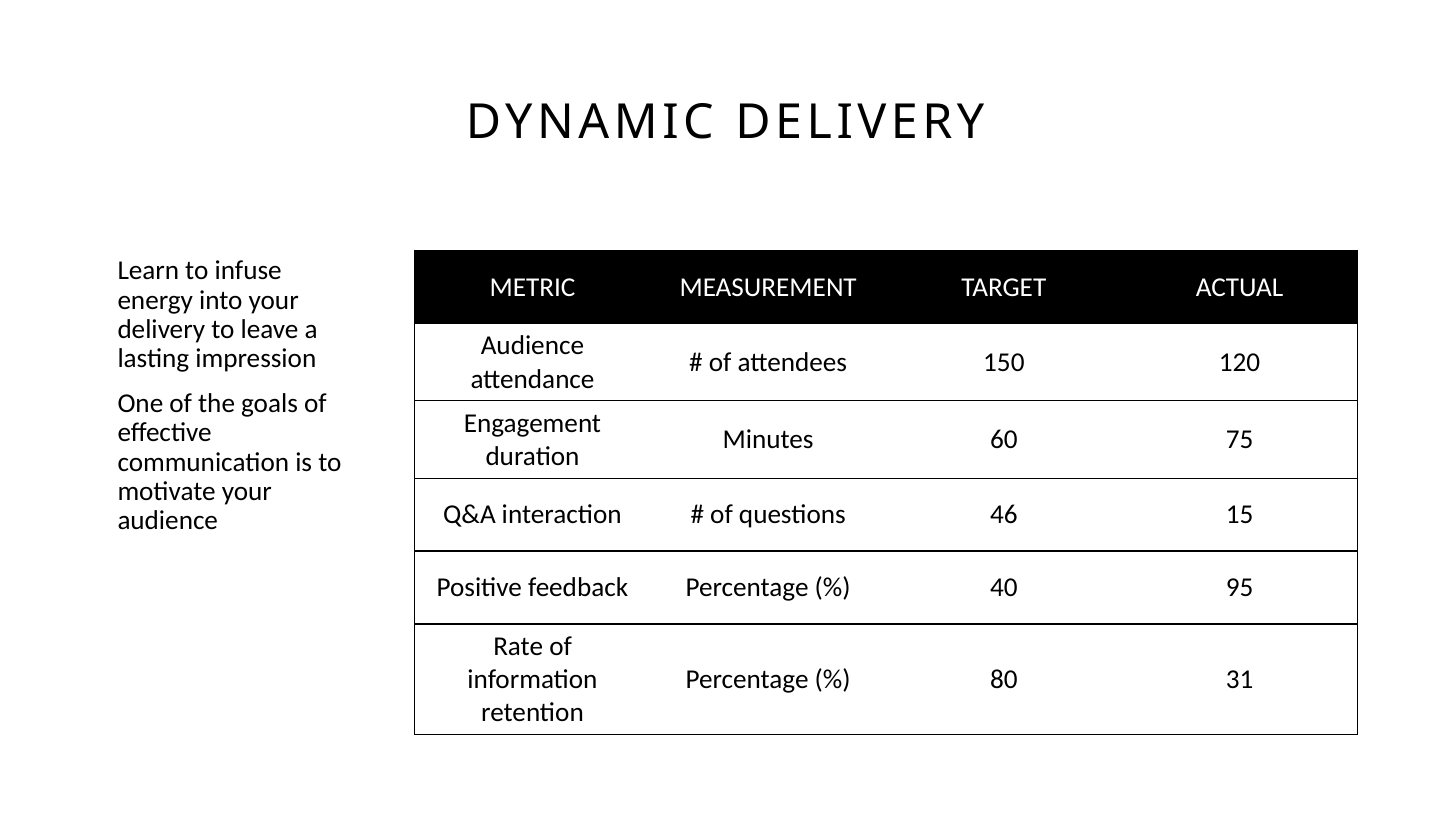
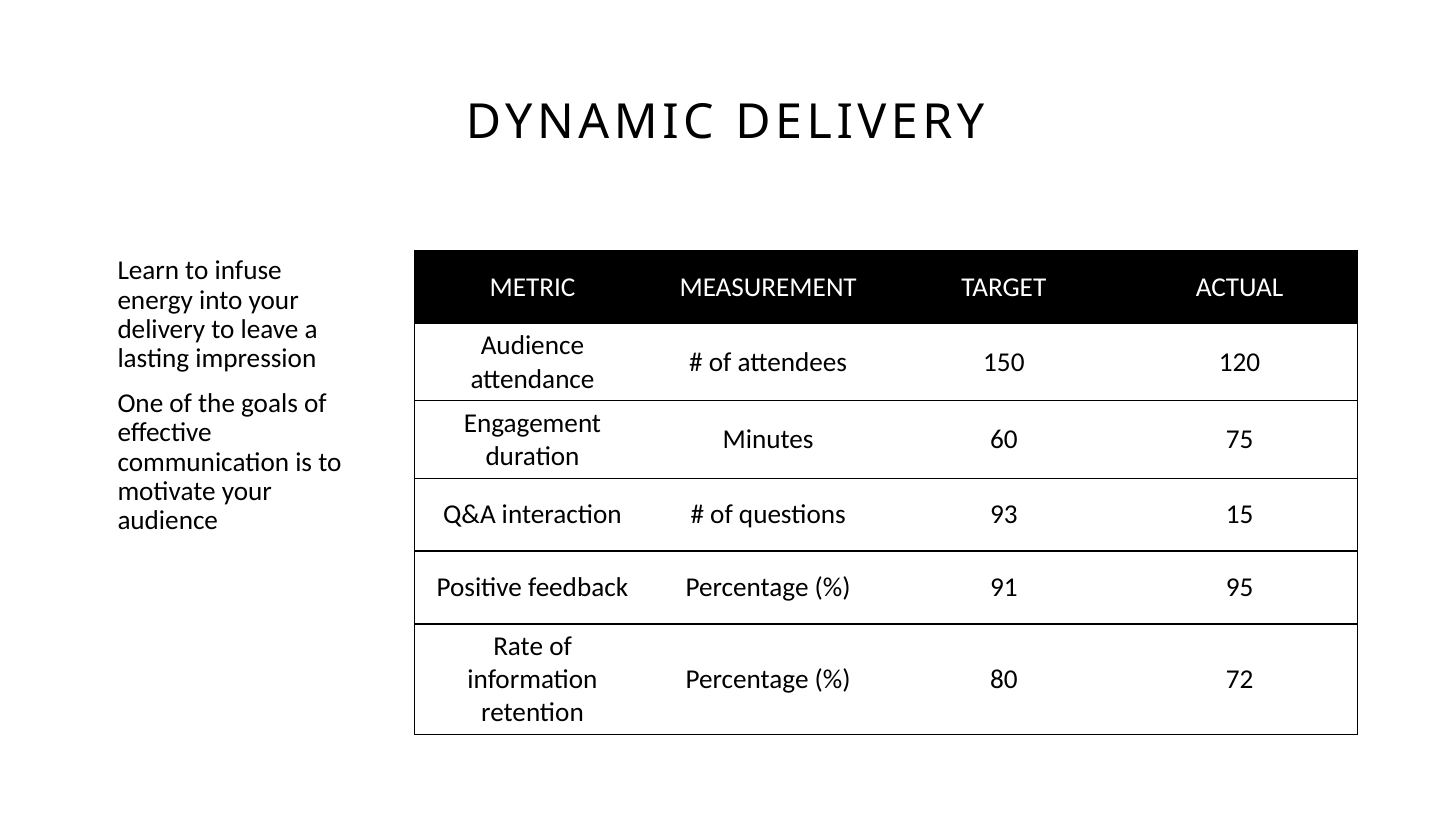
46: 46 -> 93 (1004, 515)
40: 40 -> 91 (1004, 588)
31: 31 -> 72 (1240, 680)
